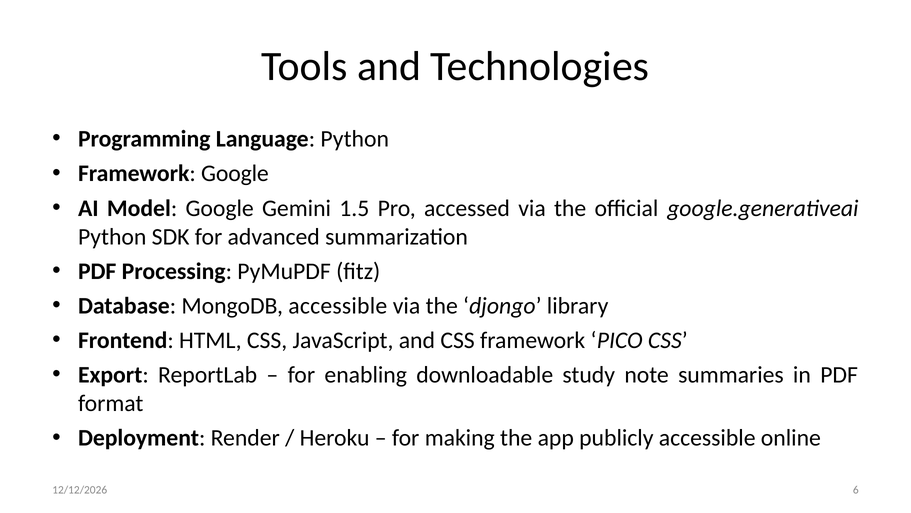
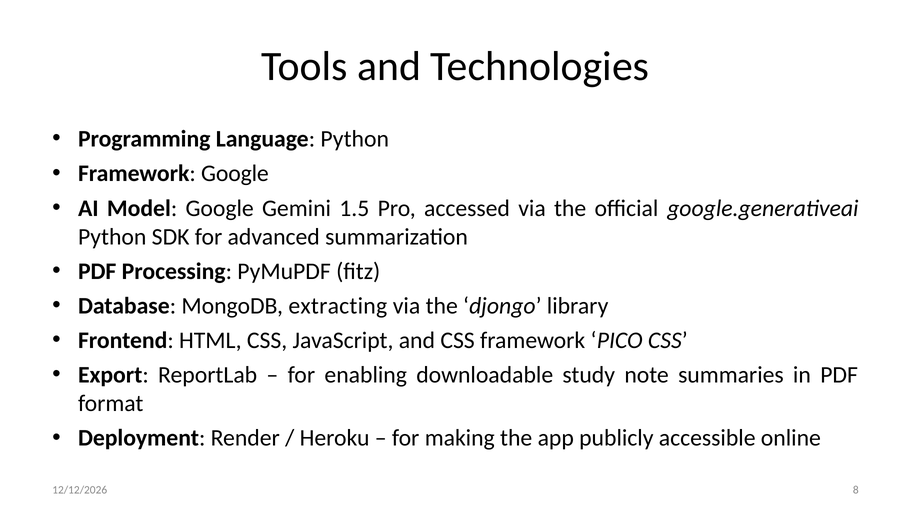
MongoDB accessible: accessible -> extracting (338, 305)
6: 6 -> 8 (856, 489)
